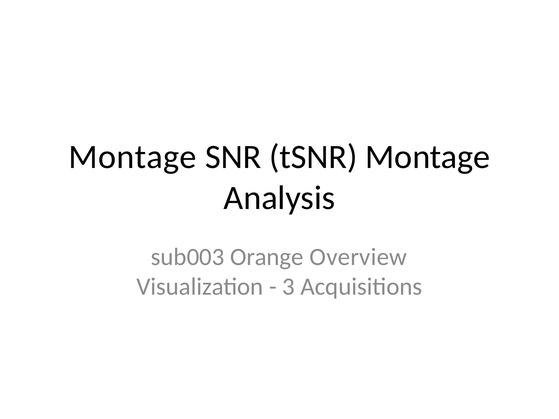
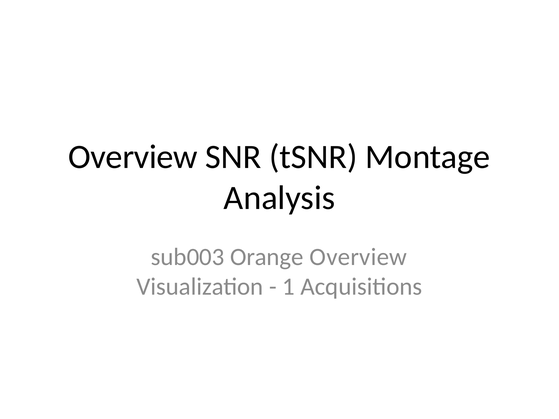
Montage: Montage -> Overview (133, 157)
3: 3 -> 1 (288, 287)
